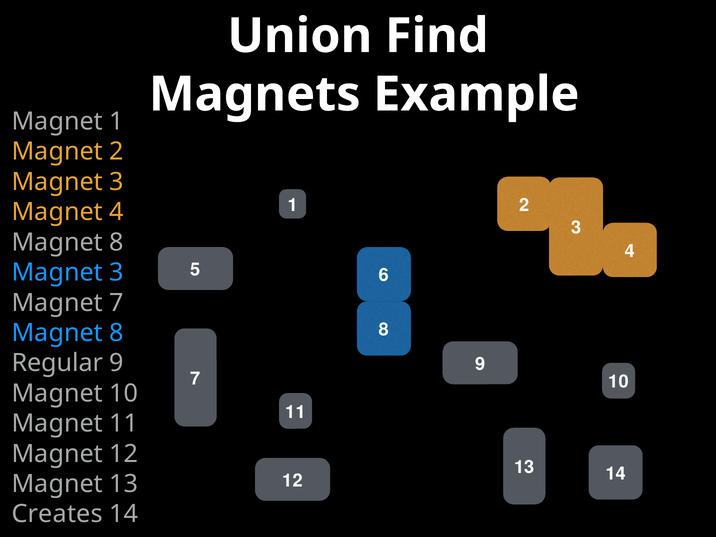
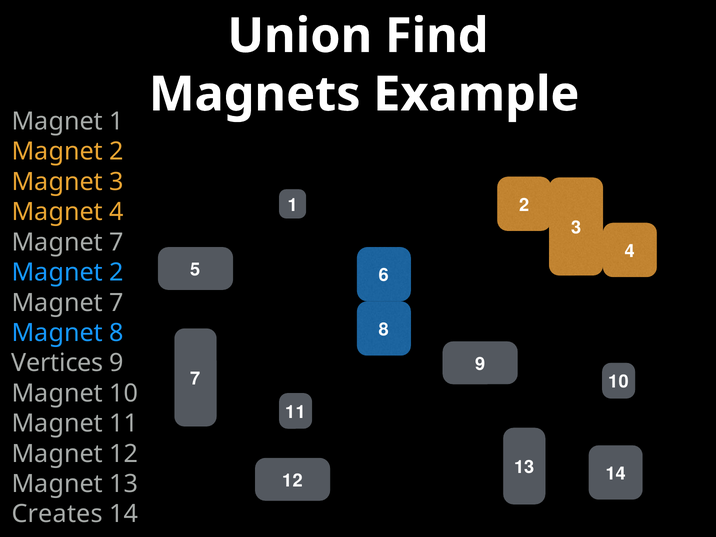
8: 8 -> 7 (117, 242)
3: 3 -> 2 (117, 273)
Regular: Regular -> Vertices (57, 363)
